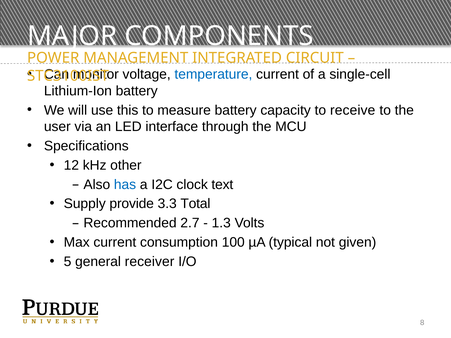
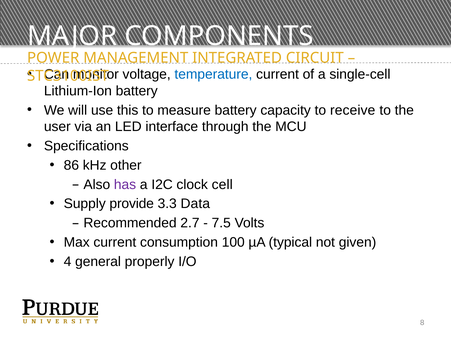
12: 12 -> 86 (71, 165)
has colour: blue -> purple (125, 185)
text: text -> cell (222, 185)
Total: Total -> Data (195, 204)
1.3: 1.3 -> 7.5 (221, 223)
5: 5 -> 4 (68, 262)
receiver: receiver -> properly (150, 262)
